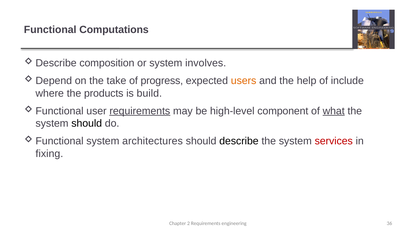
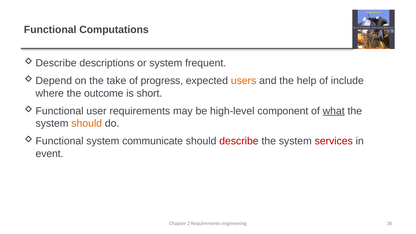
composition: composition -> descriptions (107, 63)
involves: involves -> frequent (206, 63)
products: products -> outcome (104, 93)
build: build -> short (149, 93)
requirements underline: present -> none (140, 111)
should colour: black -> orange (87, 123)
architectures: architectures -> communicate (153, 141)
describe colour: black -> red (239, 141)
fixing: fixing -> event (49, 154)
